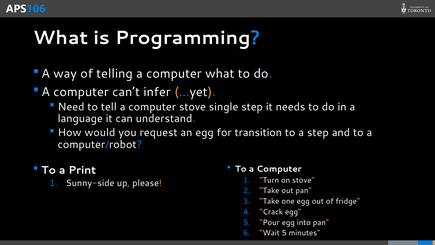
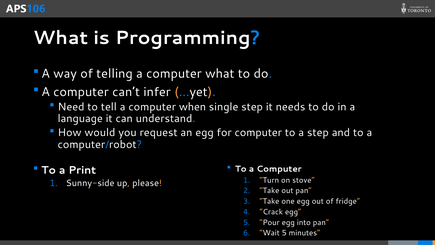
computer stove: stove -> when (193, 107)
for transition: transition -> computer (258, 133)
